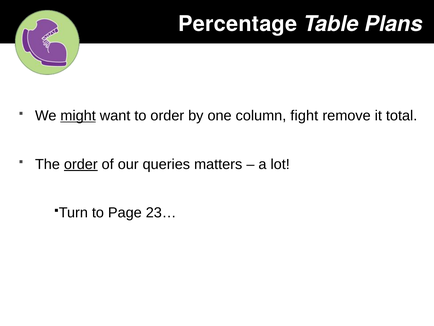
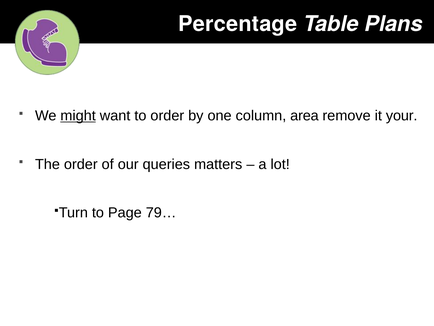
fight: fight -> area (304, 116)
total: total -> your (402, 116)
order underline: present -> none (81, 164)
23…: 23… -> 79… (161, 212)
